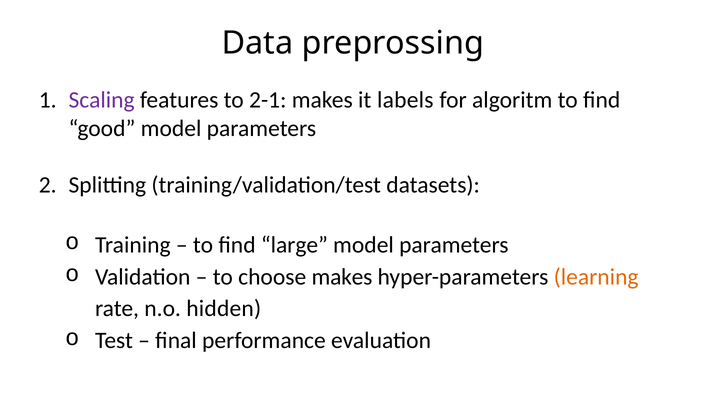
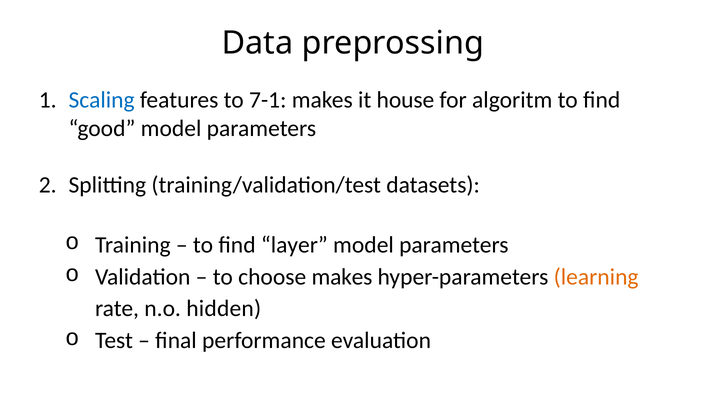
Scaling colour: purple -> blue (102, 100)
2-1: 2-1 -> 7-1 (268, 100)
labels: labels -> house (405, 100)
large: large -> layer (294, 245)
